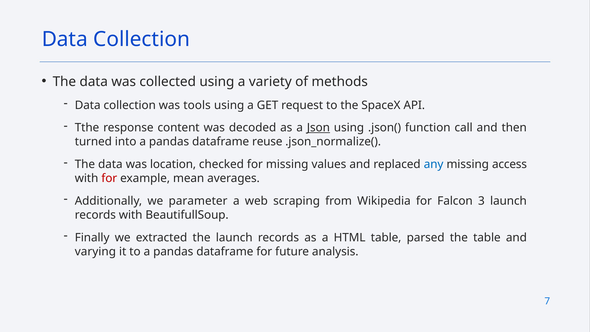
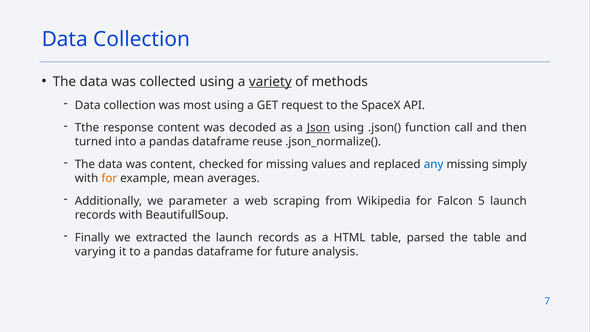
variety underline: none -> present (270, 82)
tools: tools -> most (197, 105)
was location: location -> content (173, 164)
access: access -> simply (509, 164)
for colour: red -> orange (109, 178)
3: 3 -> 5 (481, 201)
